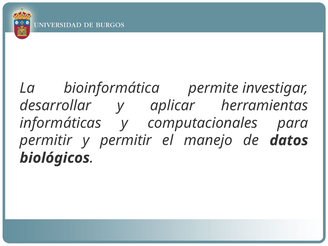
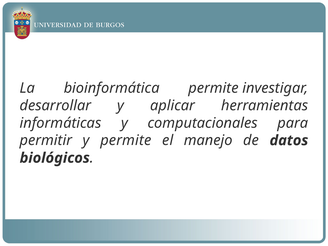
y permitir: permitir -> permite (126, 140)
